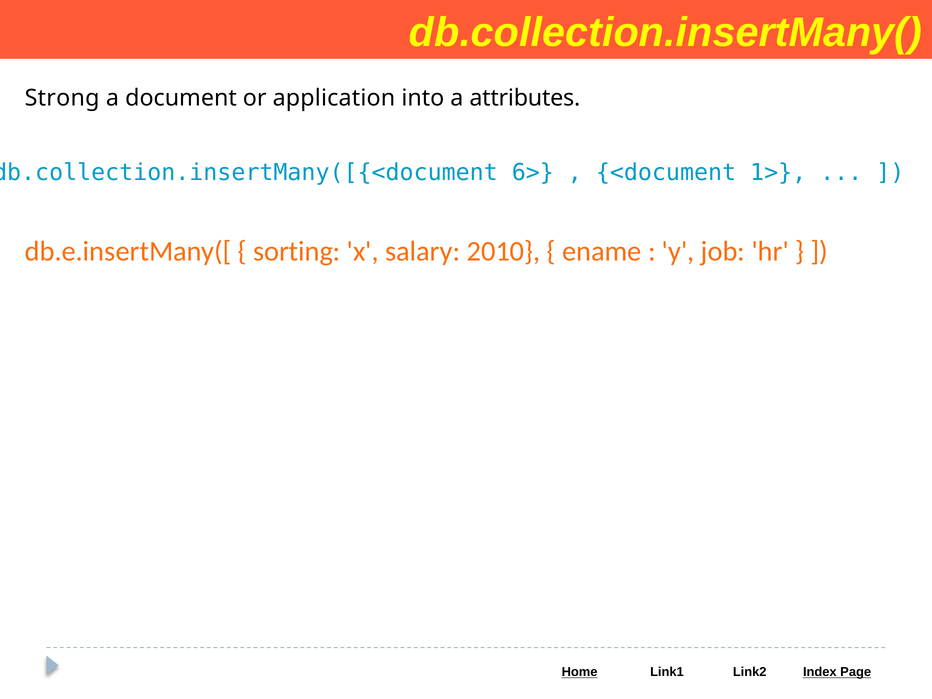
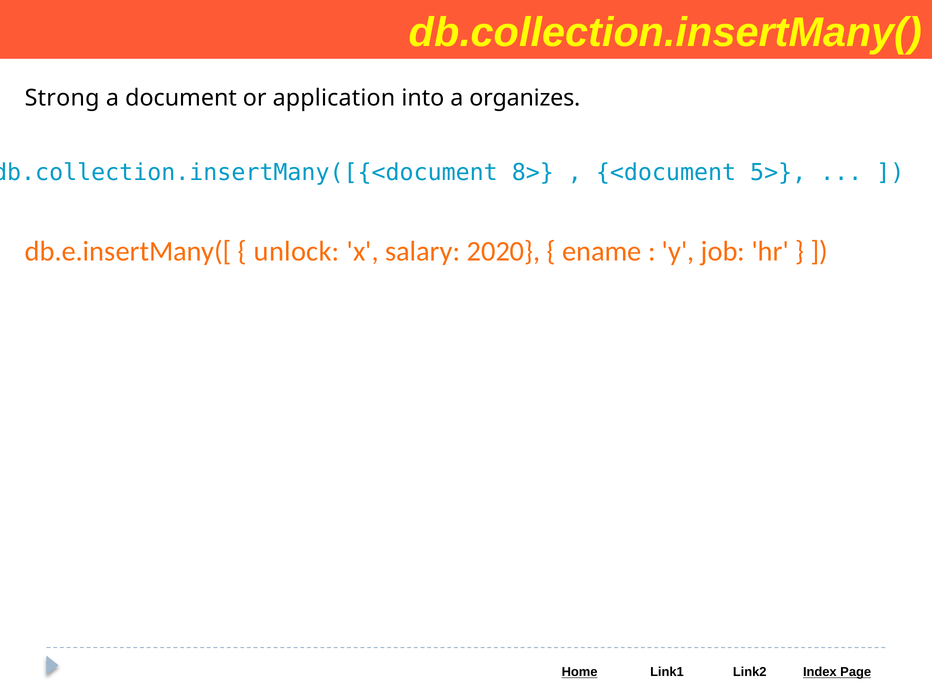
attributes: attributes -> organizes (525, 98)
6>: 6> -> 8> (533, 173)
1>: 1> -> 5> (778, 173)
sorting: sorting -> unlock (297, 251)
2010: 2010 -> 2020 (504, 251)
